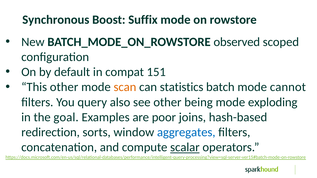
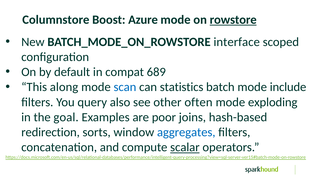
Synchronous: Synchronous -> Columnstore (56, 20)
Suffix: Suffix -> Azure (143, 20)
rowstore underline: none -> present (233, 20)
observed: observed -> interface (237, 42)
151: 151 -> 689 (156, 72)
This other: other -> along (64, 87)
scan colour: orange -> blue (125, 87)
cannot: cannot -> include (288, 87)
being: being -> often (199, 102)
